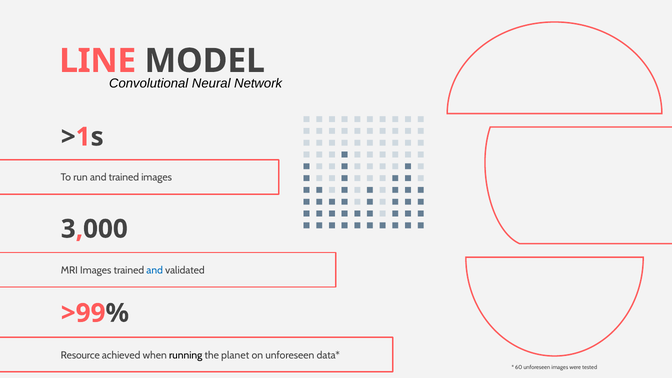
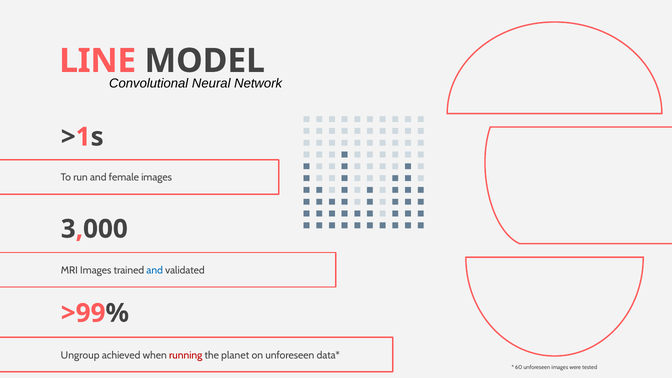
and trained: trained -> female (124, 177)
Resource: Resource -> Ungroup (80, 355)
running colour: black -> red (186, 355)
